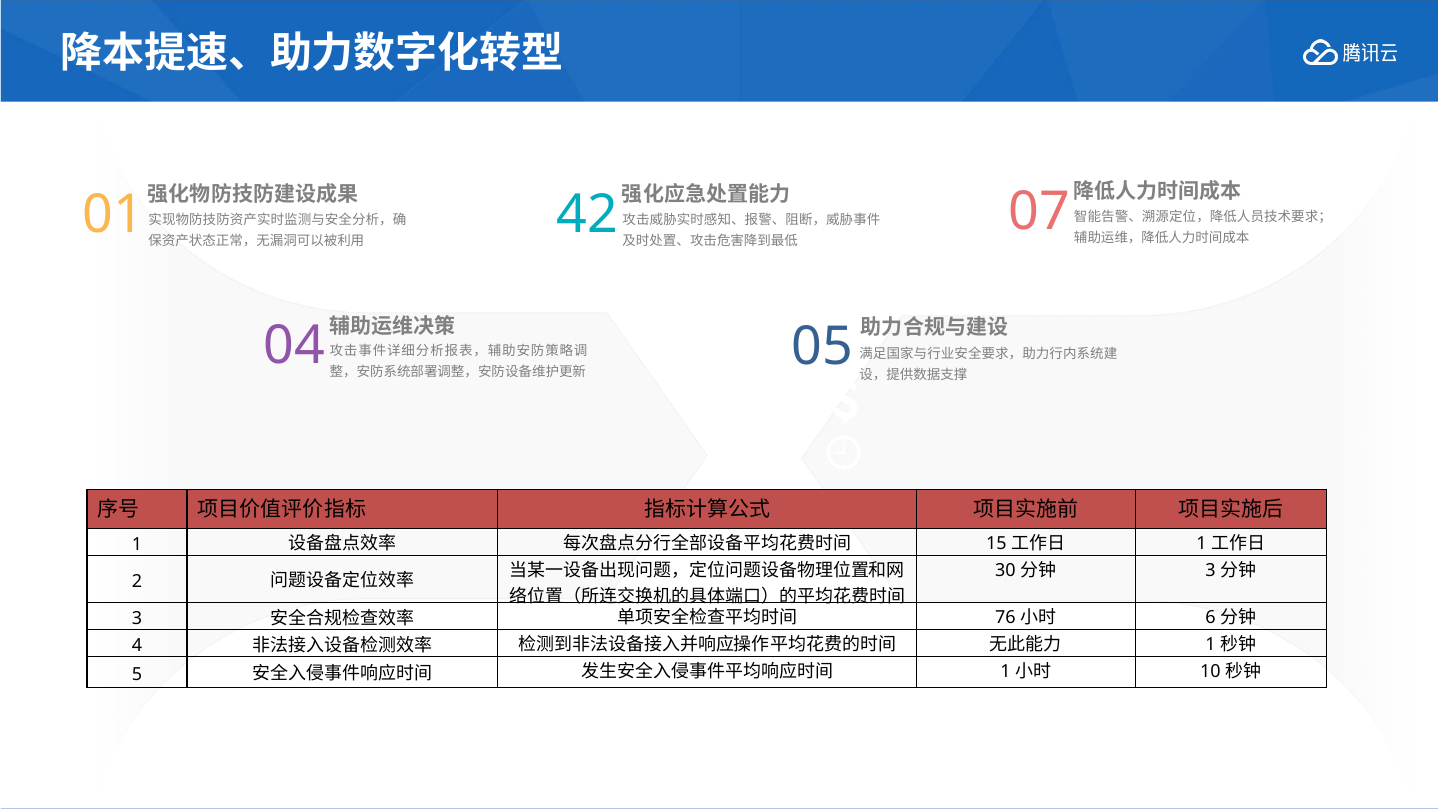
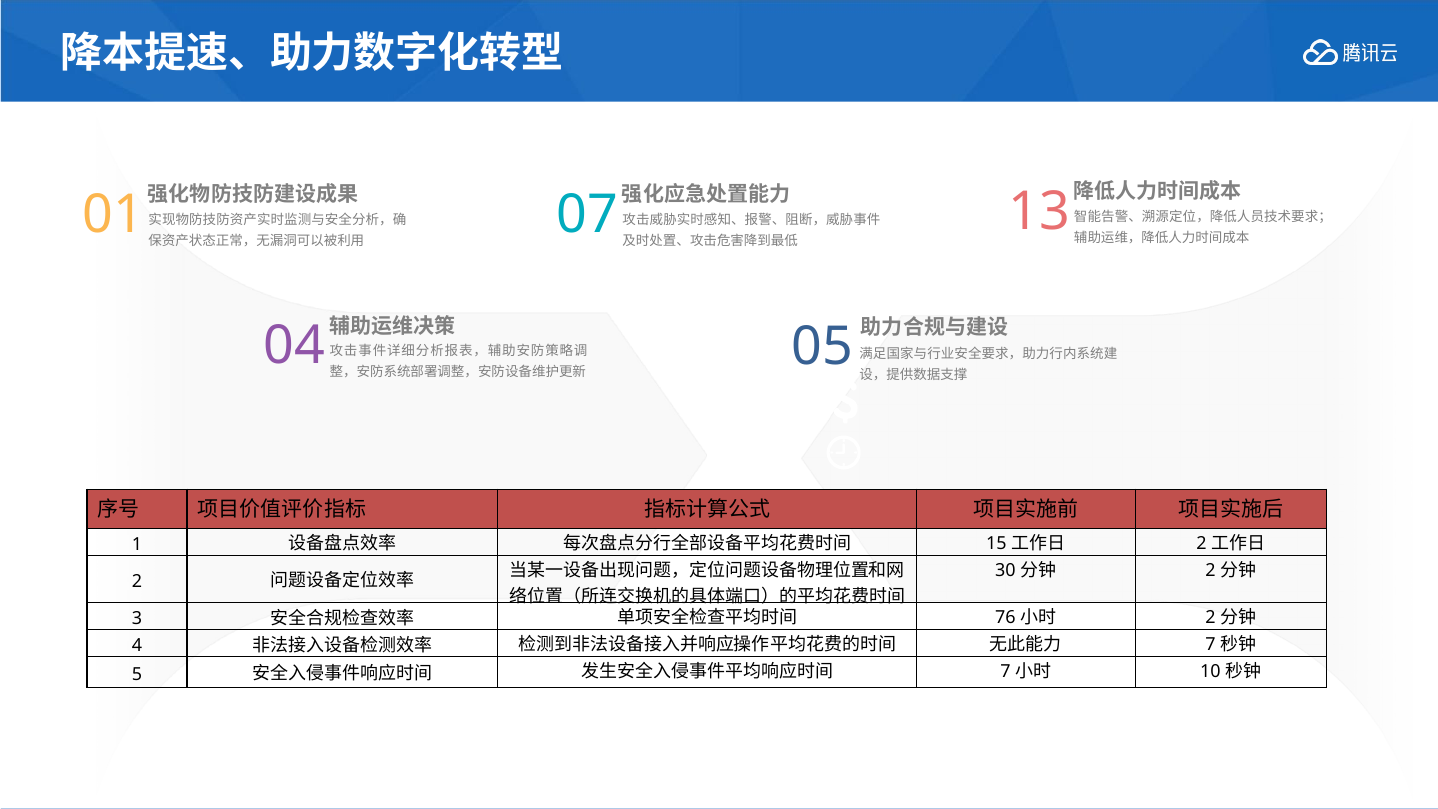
42: 42 -> 07 (588, 215)
07: 07 -> 13 (1039, 212)
1: 1 -> 2 (1202, 544)
3: 3 -> 2 (1211, 571)
6: 6 -> 2 (1211, 618)
1: 1 -> 7 (1211, 645)
1: 1 -> 7 (1005, 672)
